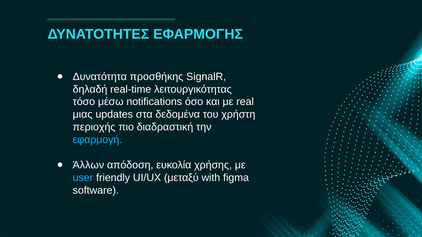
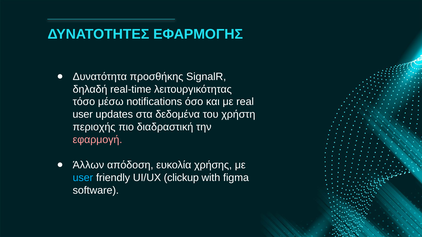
μιας: μιας -> user (83, 115)
εφαρμογή colour: light blue -> pink (97, 140)
μεταξύ: μεταξύ -> clickup (181, 178)
